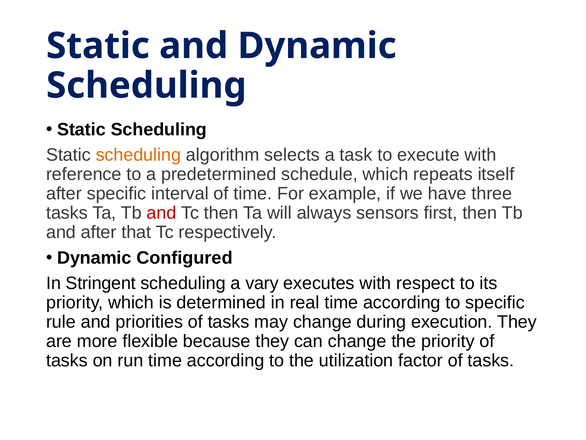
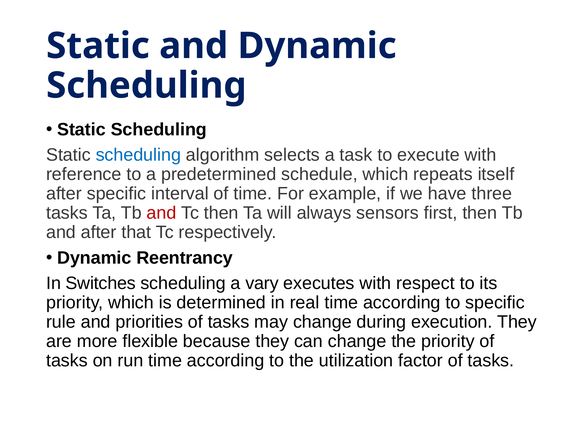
scheduling colour: orange -> blue (138, 155)
Configured: Configured -> Reentrancy (185, 258)
Stringent: Stringent -> Switches (101, 283)
